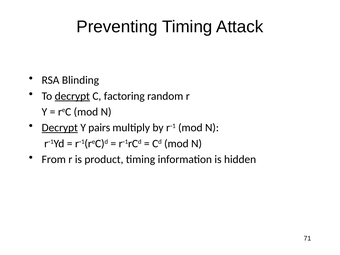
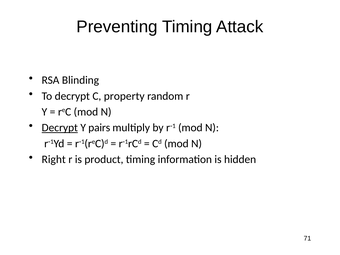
decrypt underline: present -> none (72, 96)
factoring: factoring -> property (124, 96)
From: From -> Right (54, 159)
